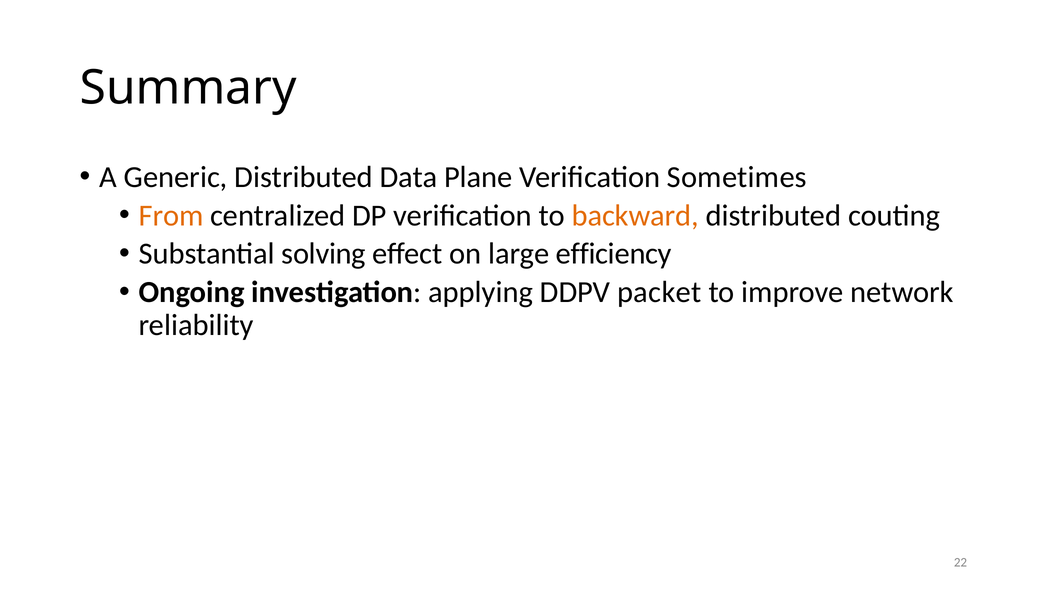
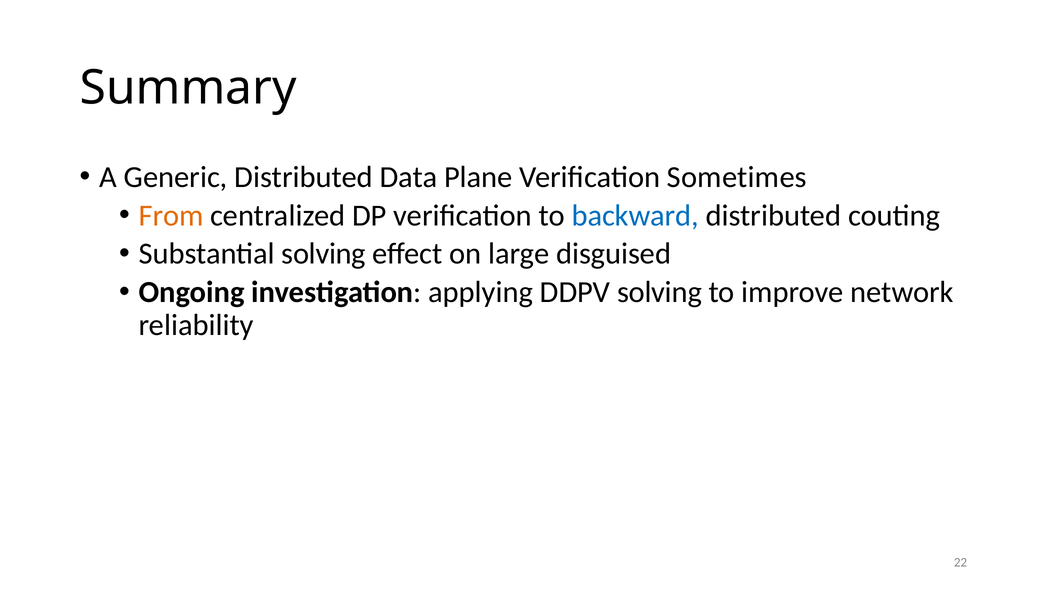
backward colour: orange -> blue (635, 215)
efficiency: efficiency -> disguised (614, 254)
DDPV packet: packet -> solving (660, 292)
